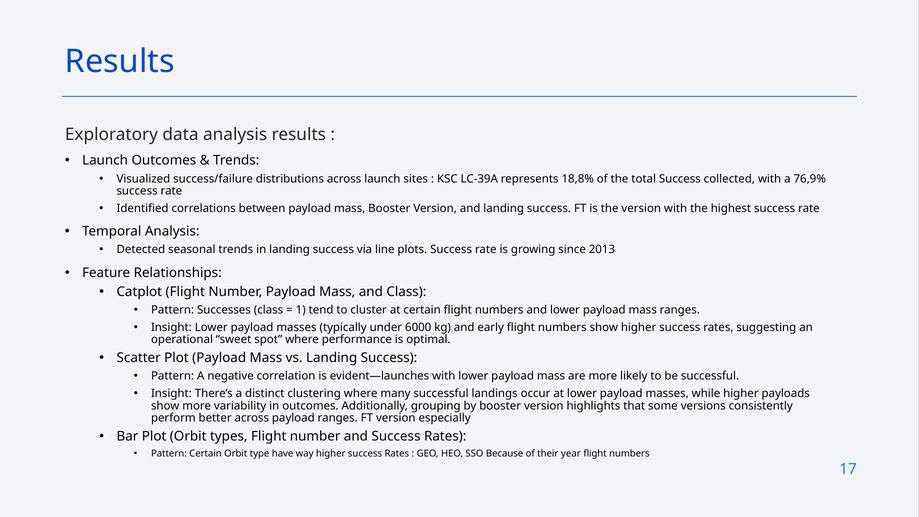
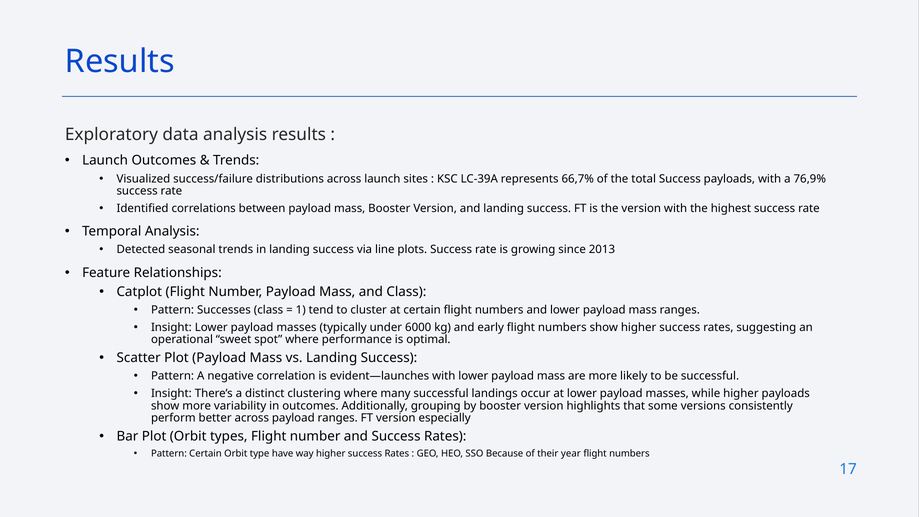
18,8%: 18,8% -> 66,7% (578, 179)
Success collected: collected -> payloads (729, 179)
